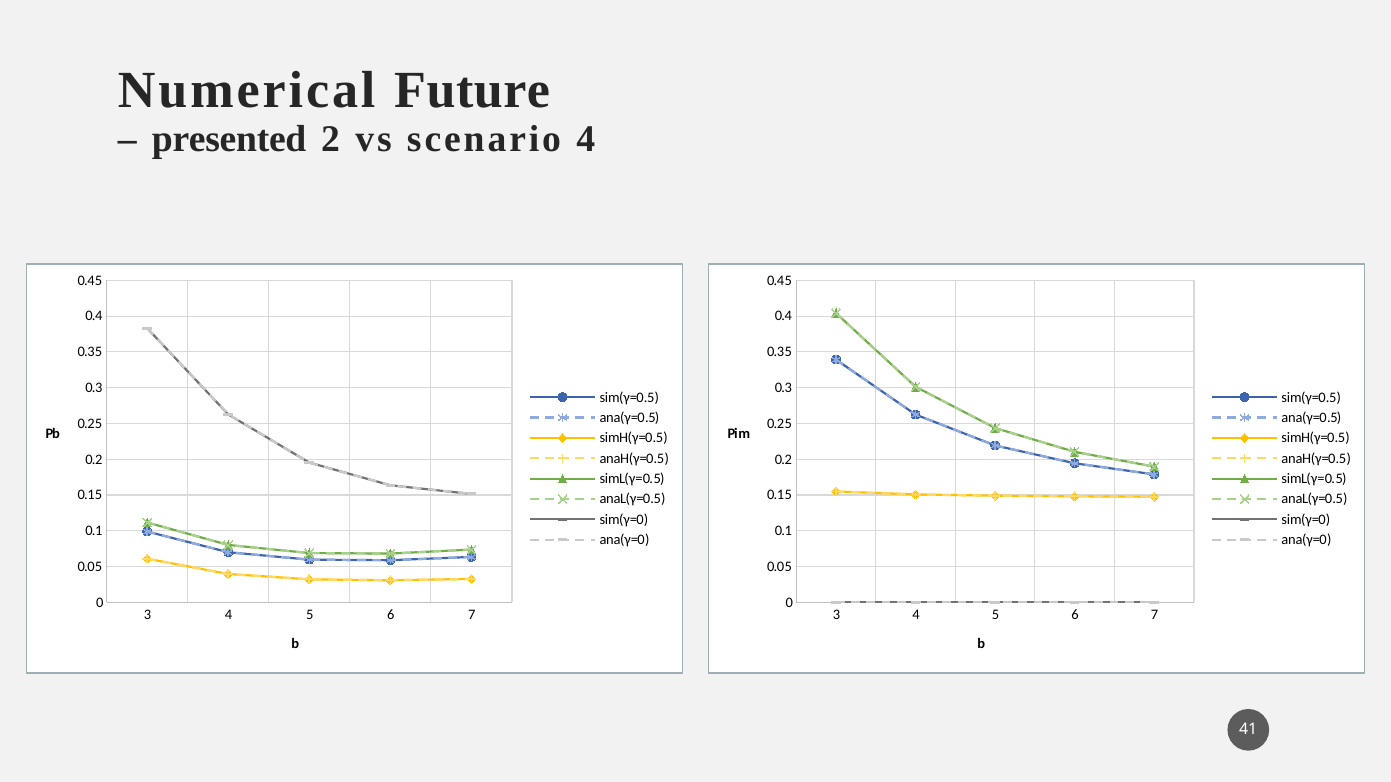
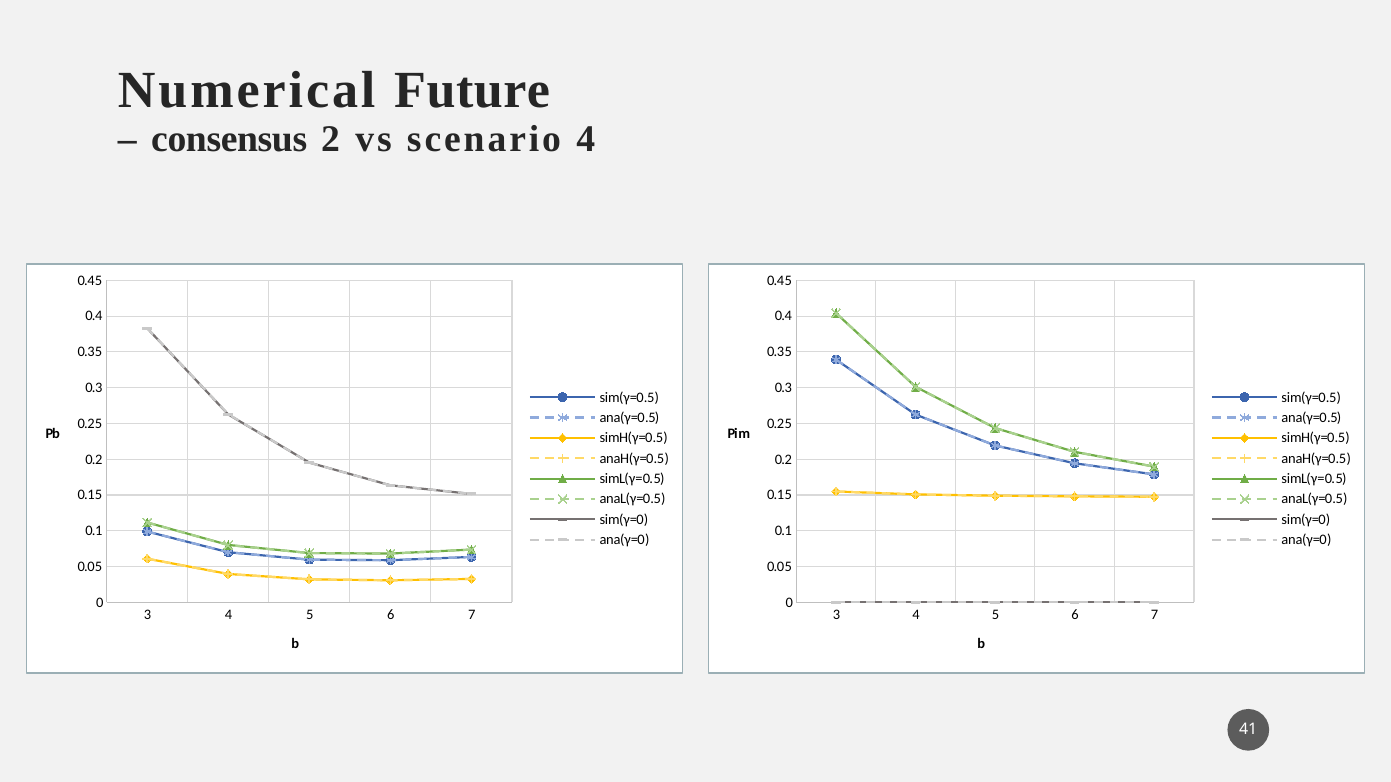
presented: presented -> consensus (229, 139)
